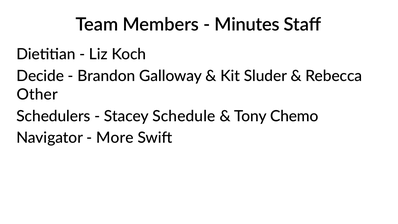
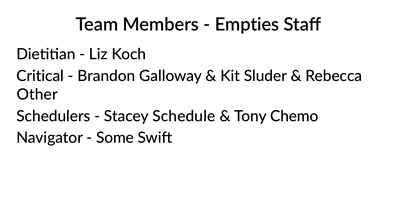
Minutes: Minutes -> Empties (247, 25)
Decide: Decide -> Critical (40, 76)
More: More -> Some (115, 138)
